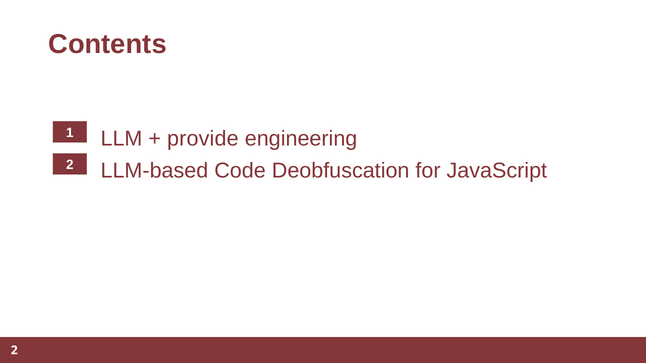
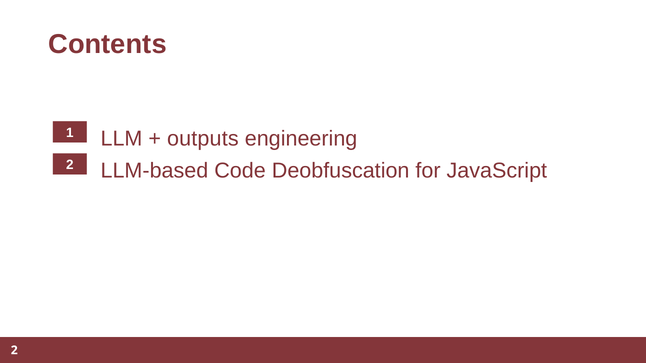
provide: provide -> outputs (203, 139)
